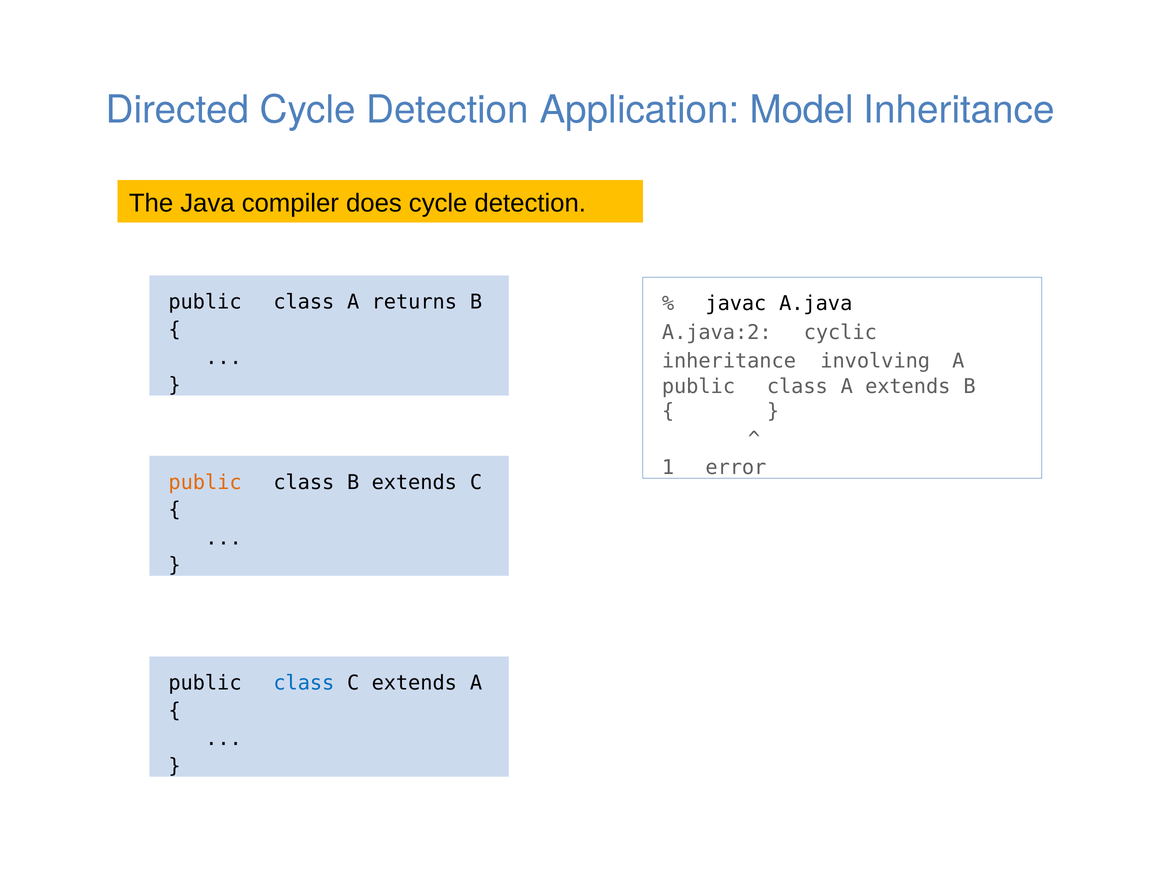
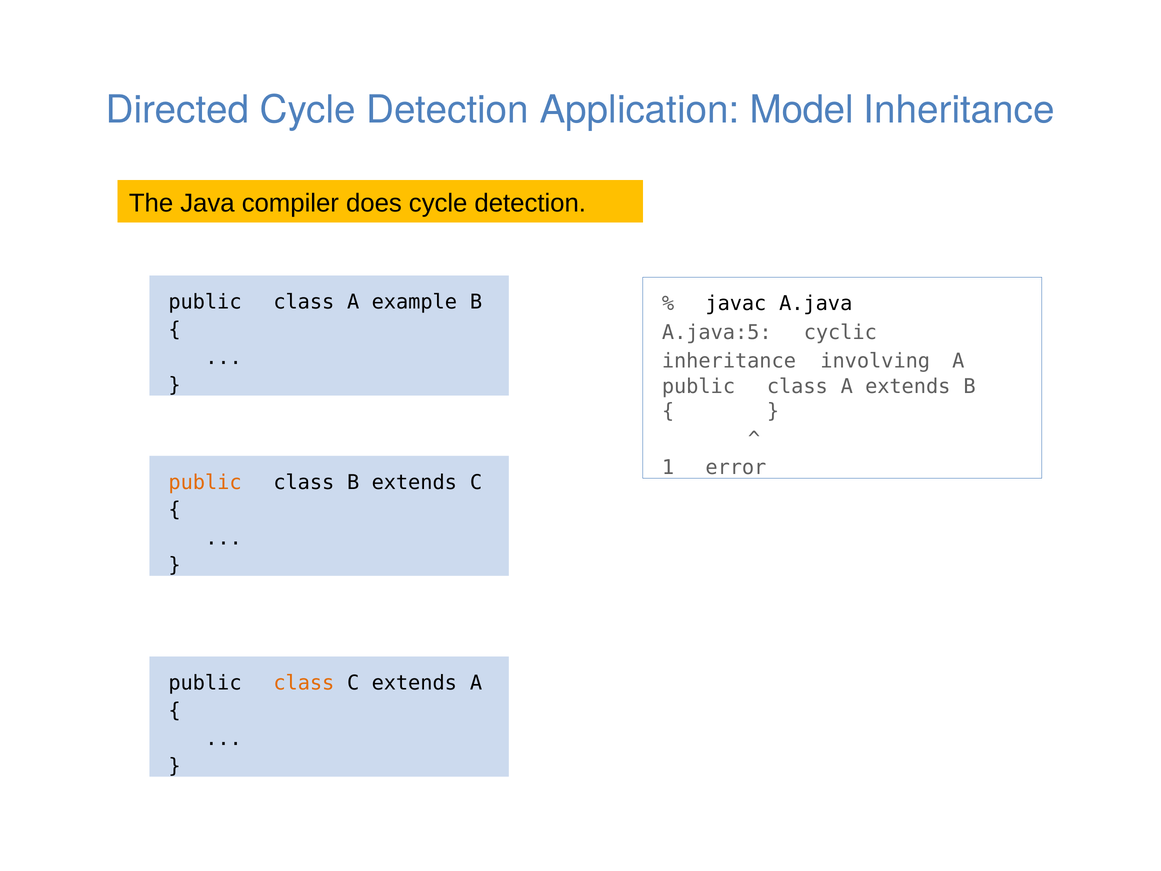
returns: returns -> example (414, 302)
A.java:2: A.java:2 -> A.java:5 (717, 332)
class colour: blue -> orange (304, 683)
